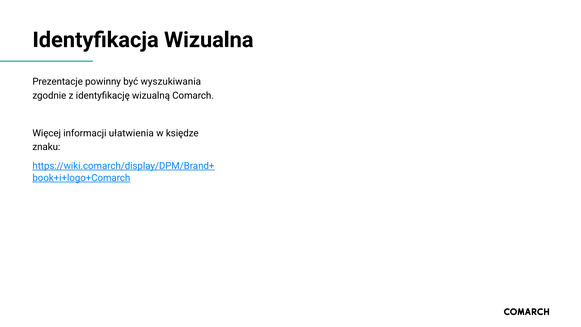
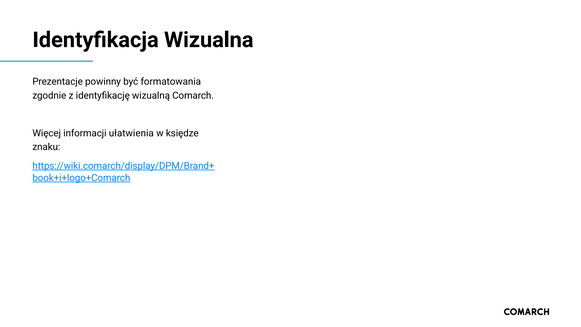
wyszukiwania: wyszukiwania -> formatowania (171, 82)
